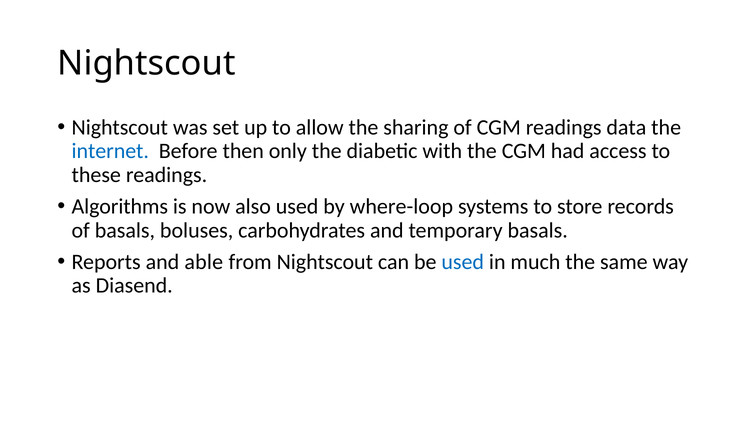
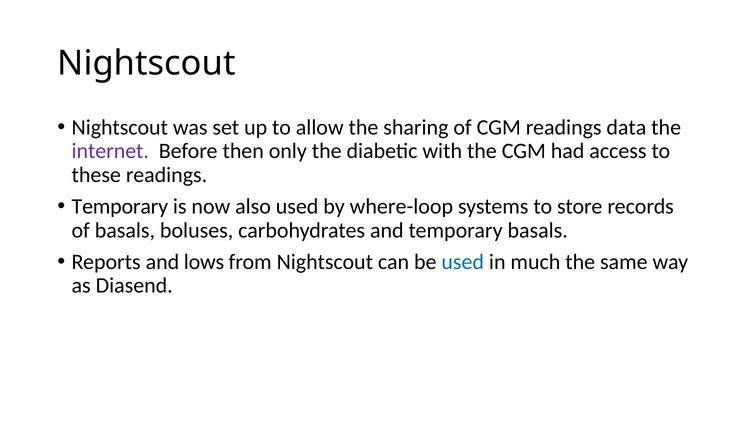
internet colour: blue -> purple (110, 151)
Algorithms: Algorithms -> Temporary (120, 207)
able: able -> lows (204, 262)
